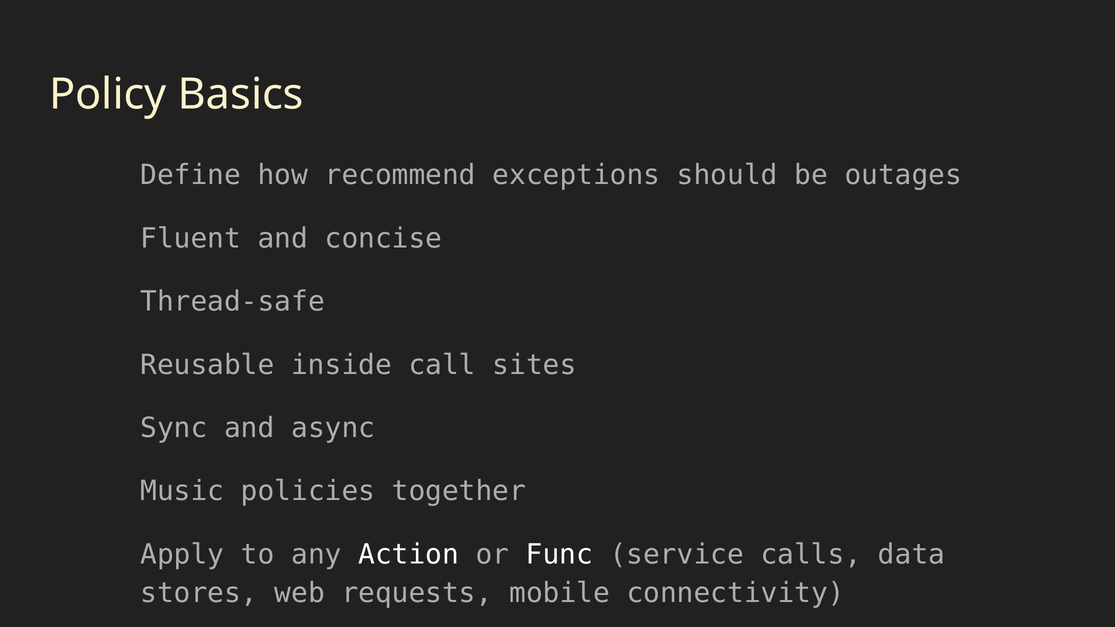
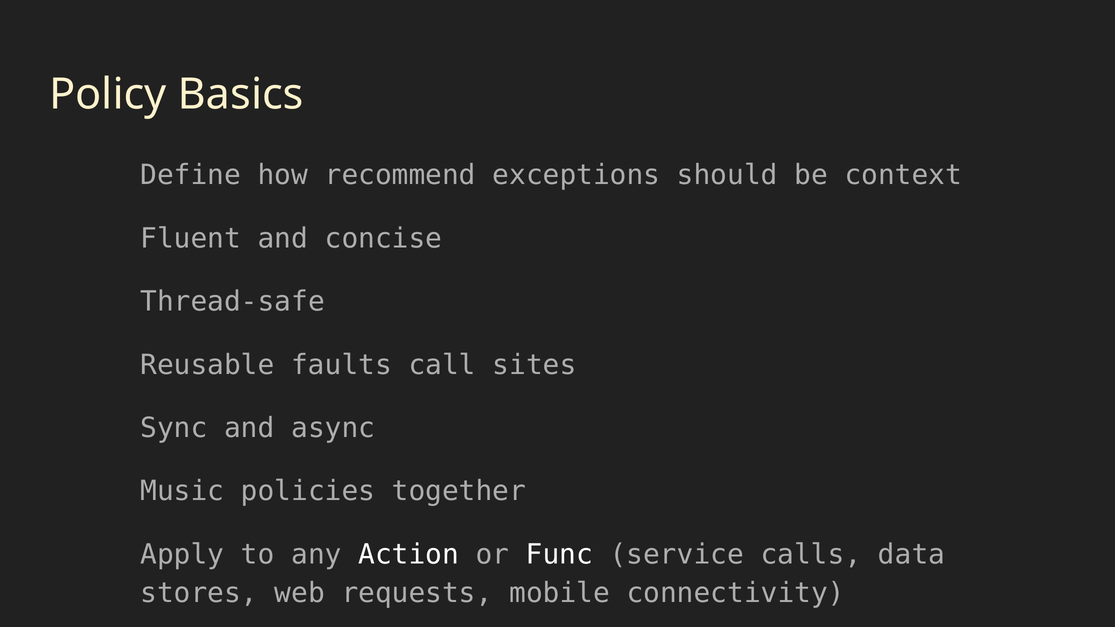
outages: outages -> context (903, 175)
inside: inside -> faults (342, 365)
